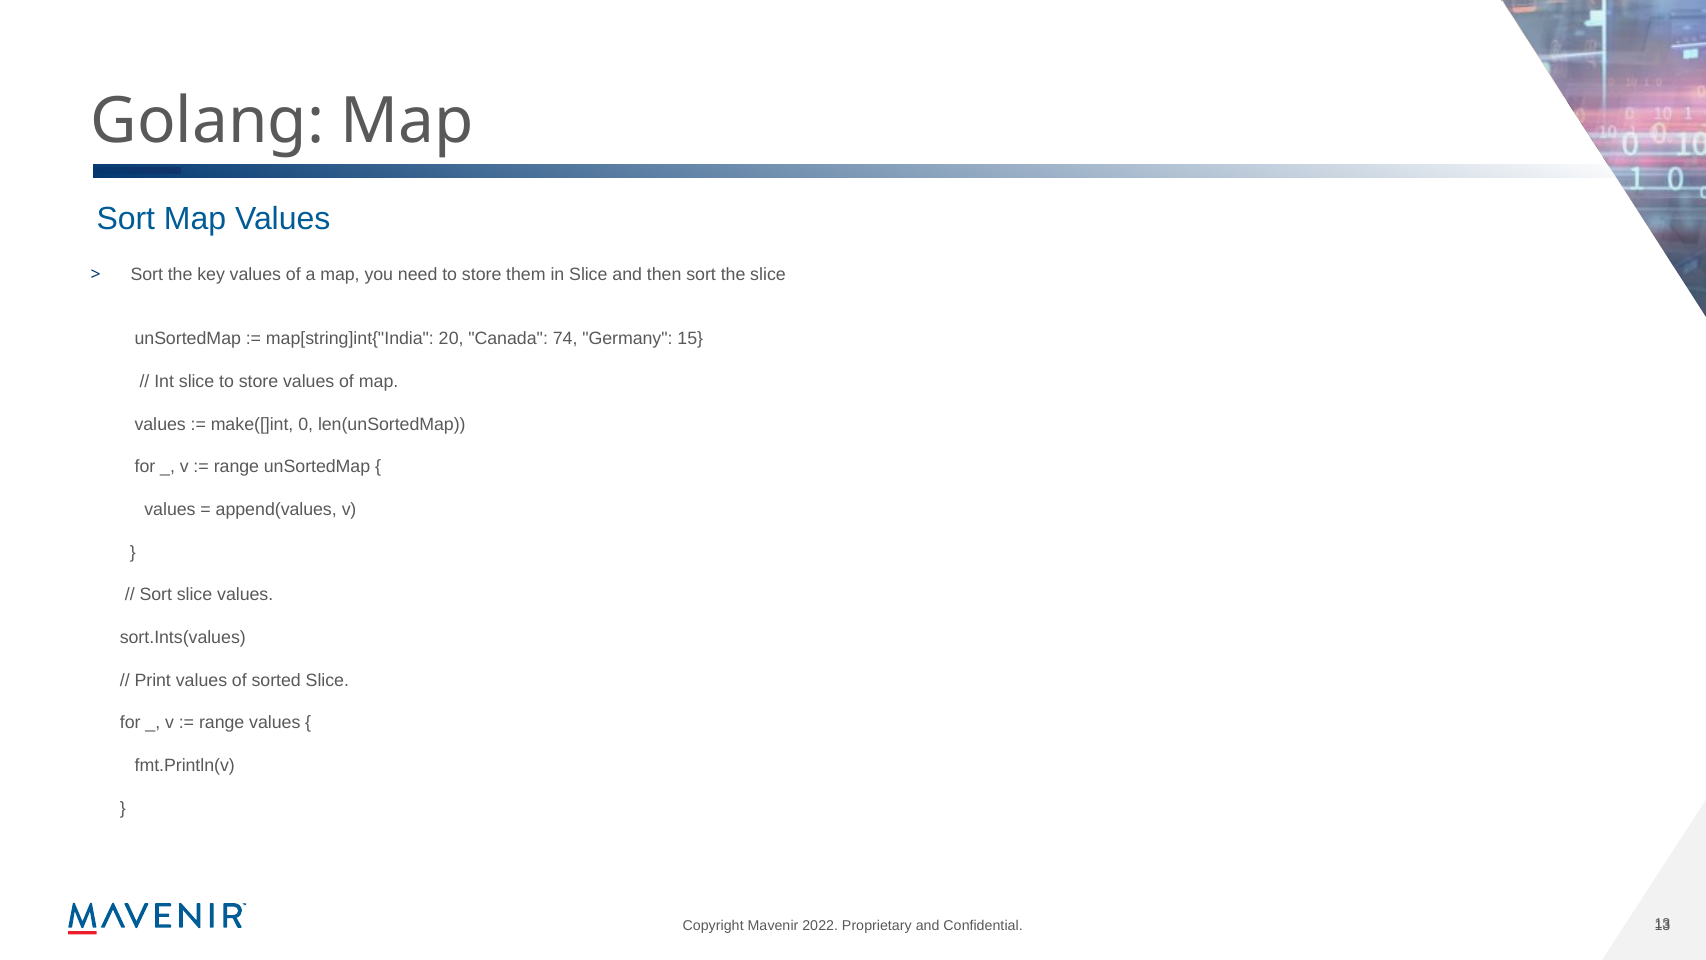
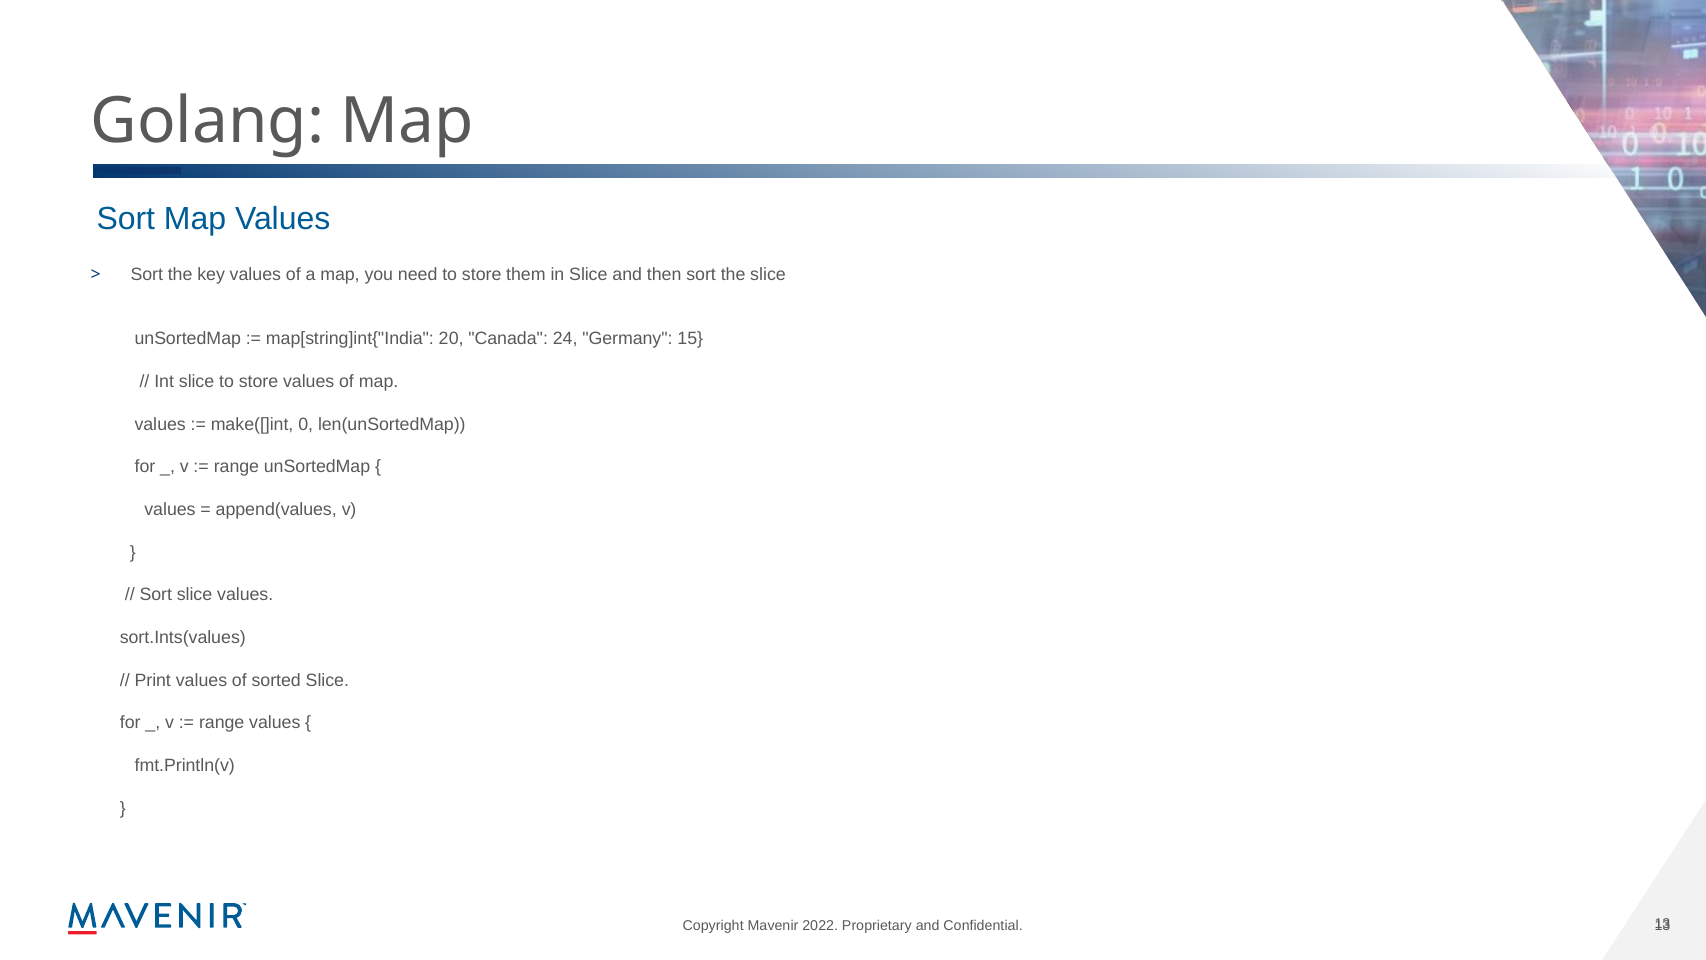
74: 74 -> 24 (565, 339)
